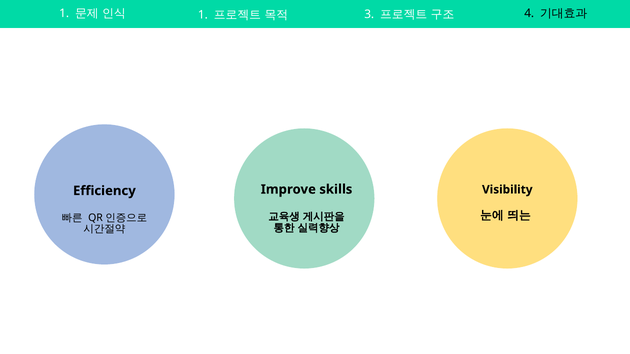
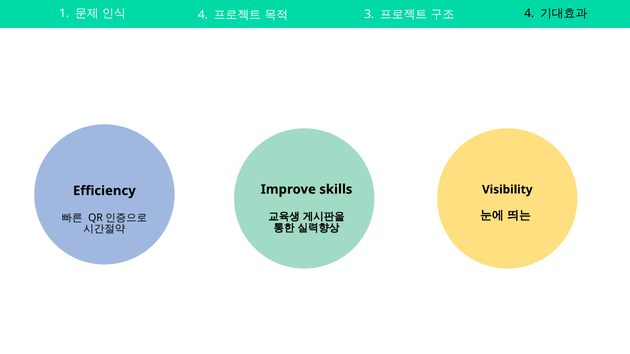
1: 1 -> 4 (203, 15)
